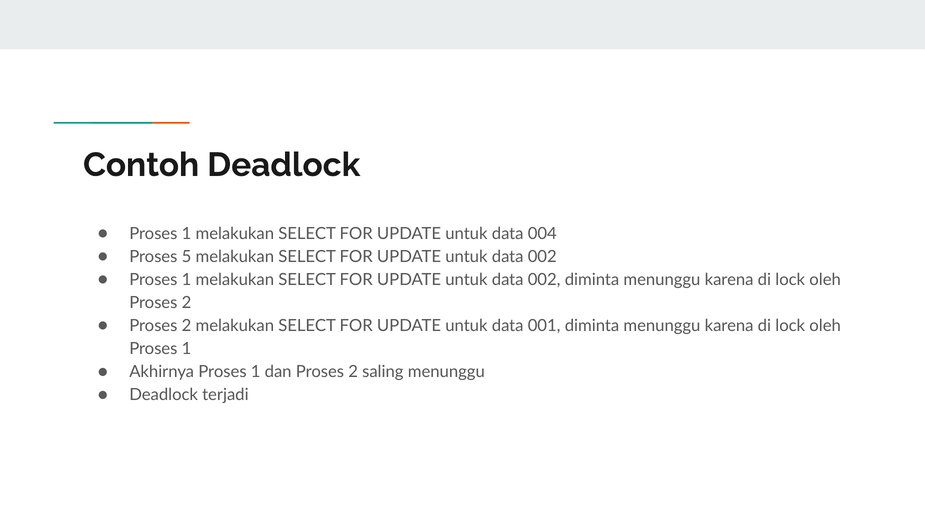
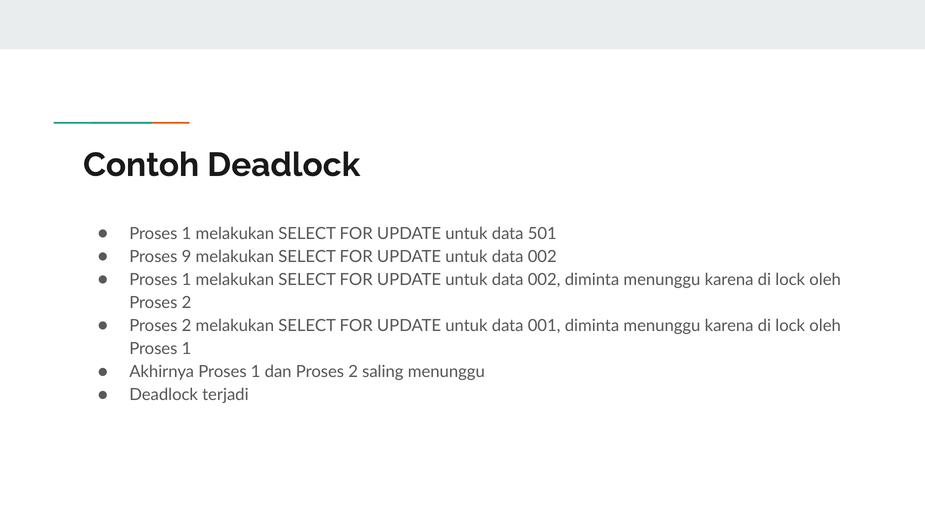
004: 004 -> 501 (542, 234)
5: 5 -> 9 (186, 257)
